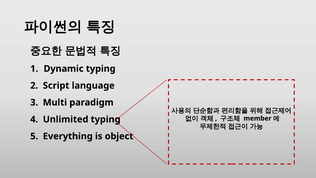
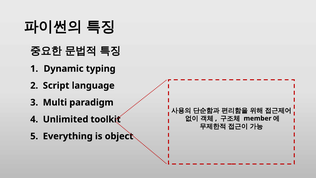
Unlimited typing: typing -> toolkit (106, 119)
